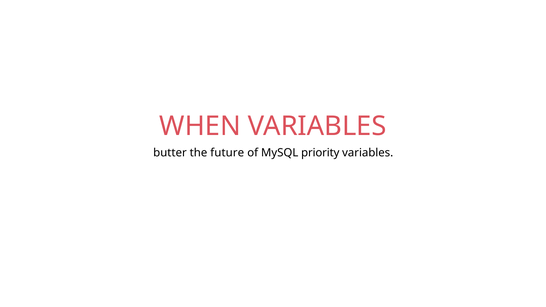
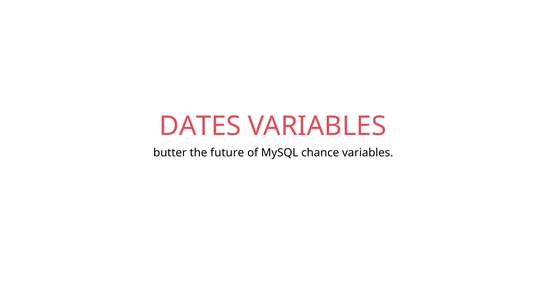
WHEN: WHEN -> DATES (200, 126)
priority: priority -> chance (320, 153)
